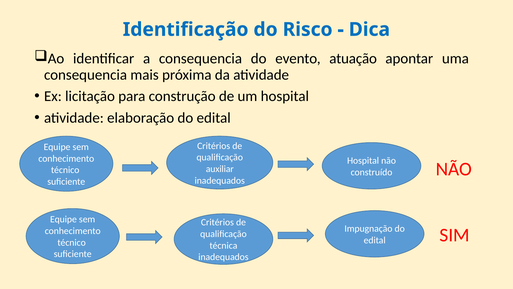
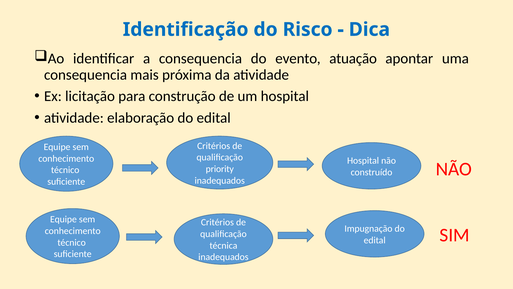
auxiliar: auxiliar -> priority (220, 169)
